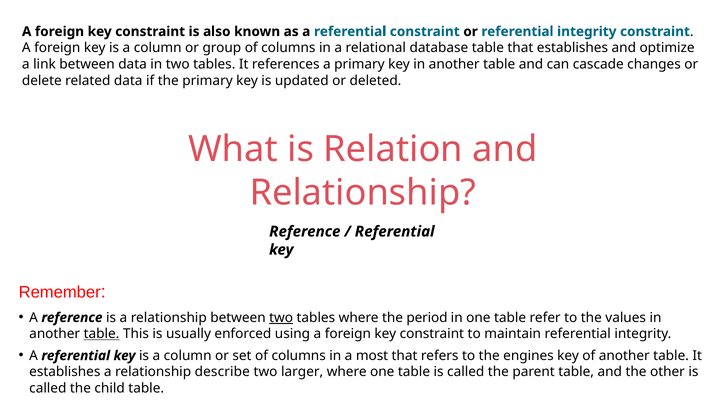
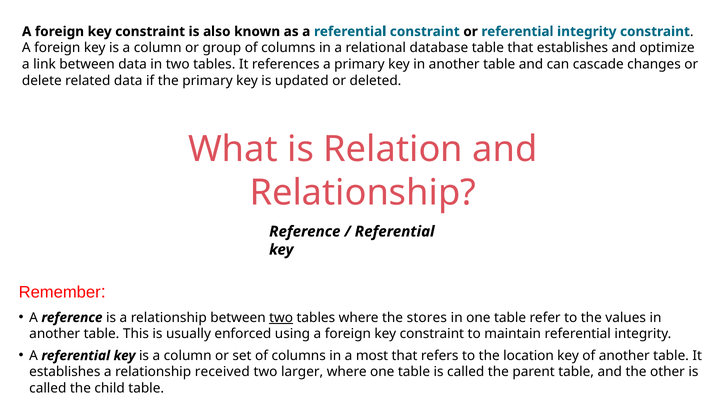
period: period -> stores (427, 318)
table underline: present -> none (101, 334)
engines: engines -> location (529, 356)
describe: describe -> received (222, 372)
